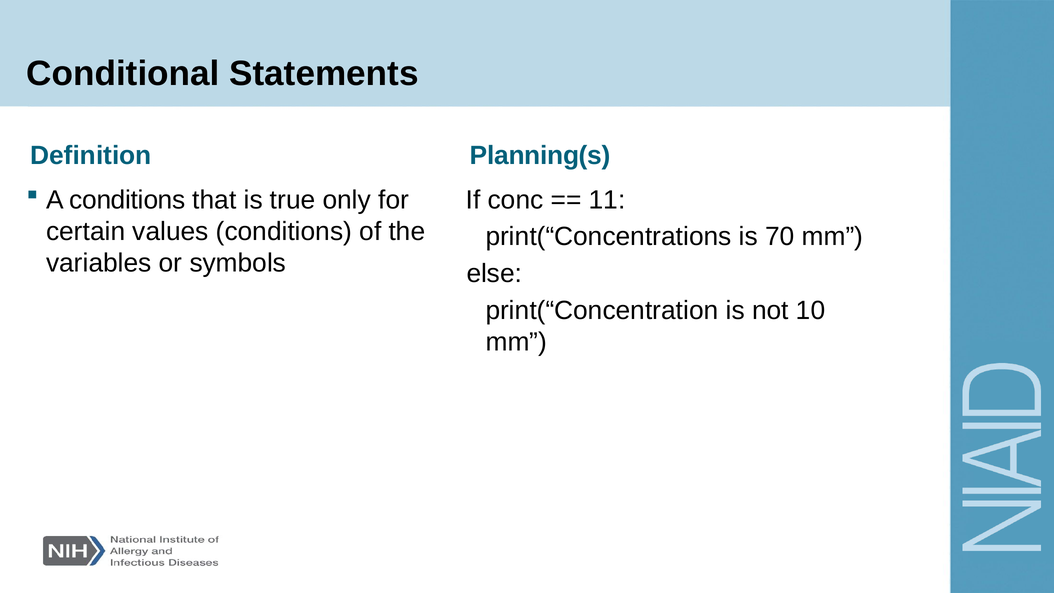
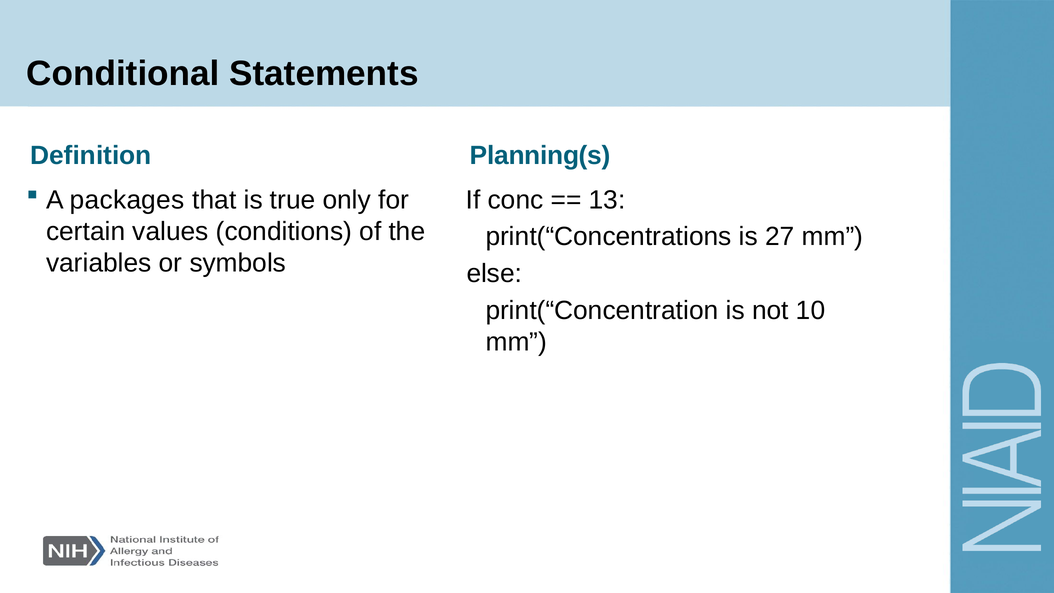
A conditions: conditions -> packages (127, 200)
11: 11 -> 13 (607, 200)
70: 70 -> 27 (780, 237)
